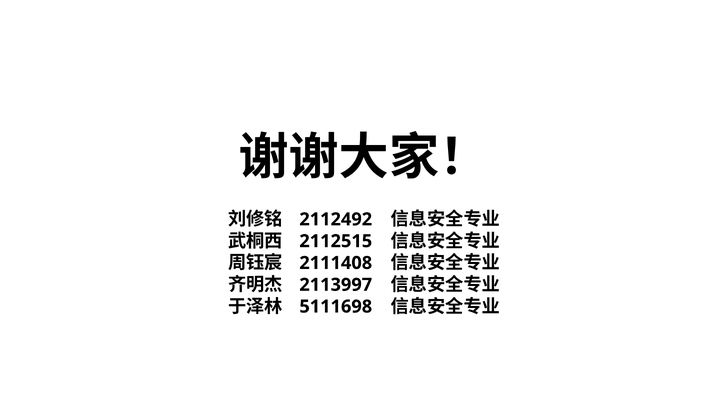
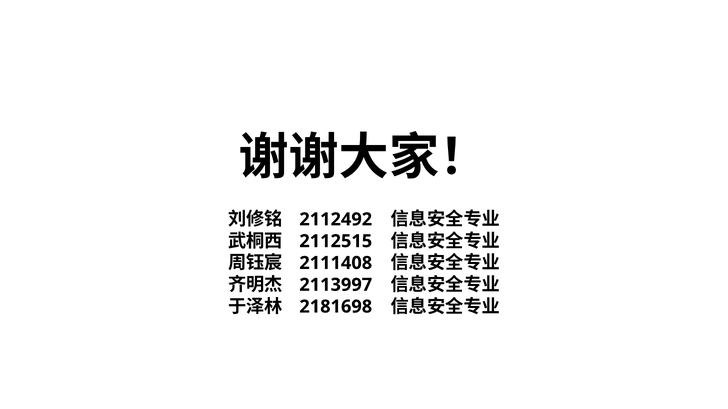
5111698: 5111698 -> 2181698 (336, 307)
